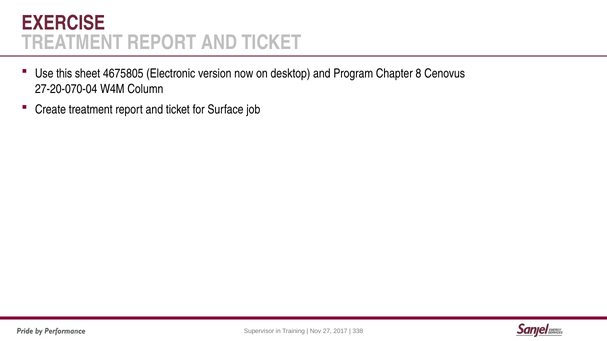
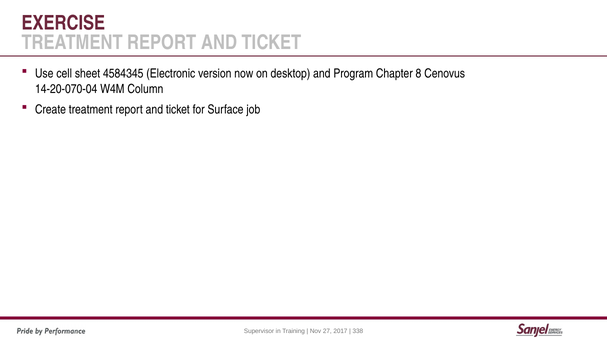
this: this -> cell (64, 74)
4675805: 4675805 -> 4584345 (123, 74)
27-20-070-04: 27-20-070-04 -> 14-20-070-04 (66, 89)
